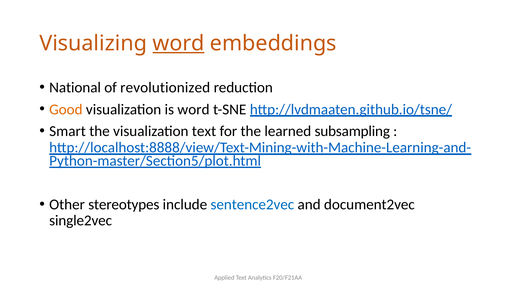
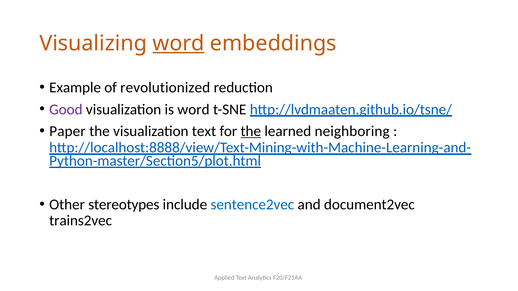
National: National -> Example (75, 88)
Good colour: orange -> purple (66, 110)
Smart: Smart -> Paper (67, 131)
the underline: none -> present (251, 131)
subsampling: subsampling -> neighboring (352, 131)
single2vec: single2vec -> trains2vec (81, 221)
